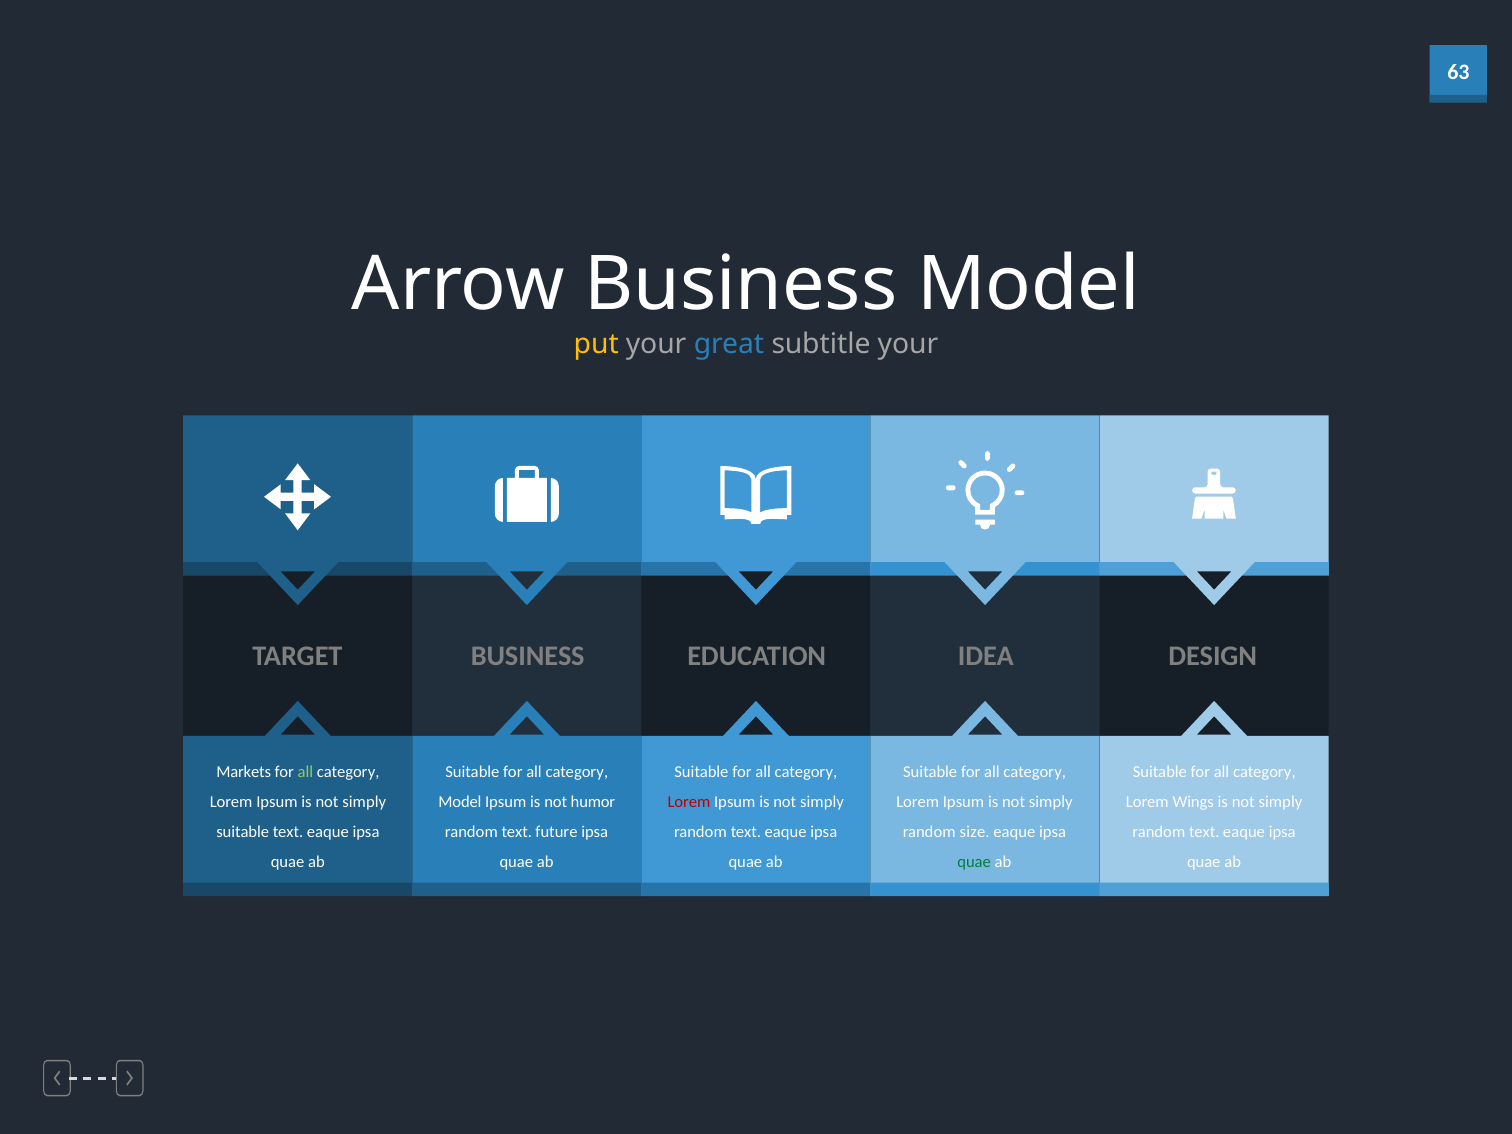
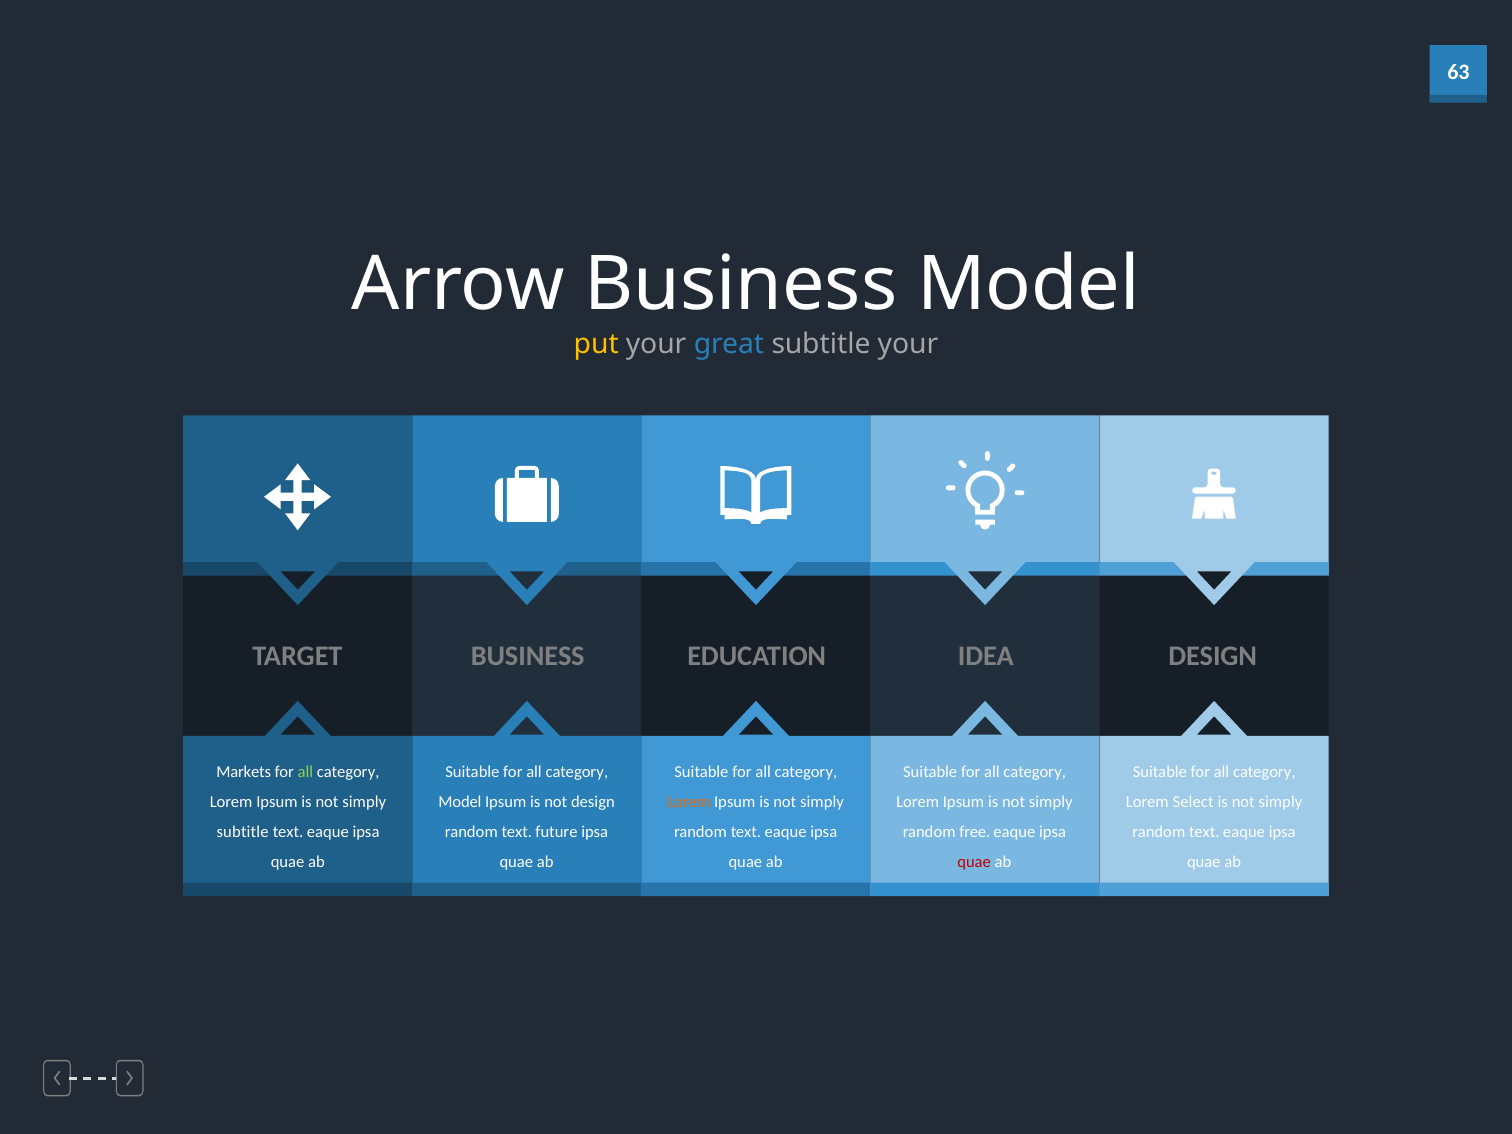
not humor: humor -> design (593, 802)
Lorem colour: red -> orange (689, 802)
Wings: Wings -> Select (1193, 802)
suitable: suitable -> subtitle (243, 832)
size: size -> free (975, 832)
quae colour: green -> red (974, 862)
